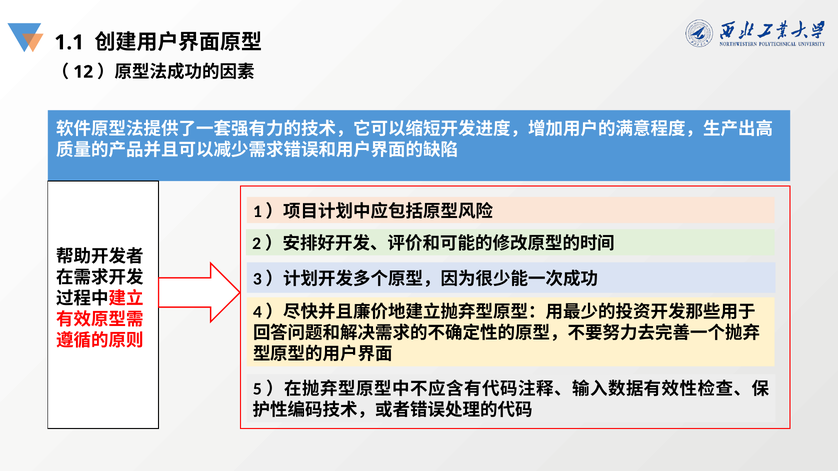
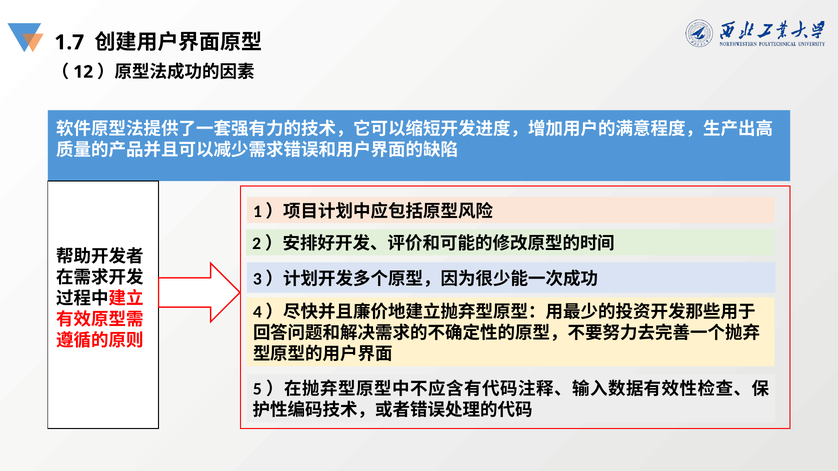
1.1: 1.1 -> 1.7 (69, 42)
